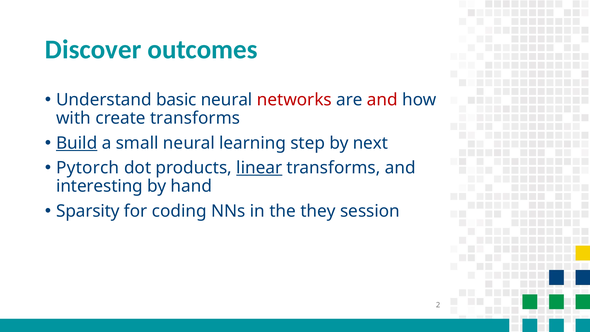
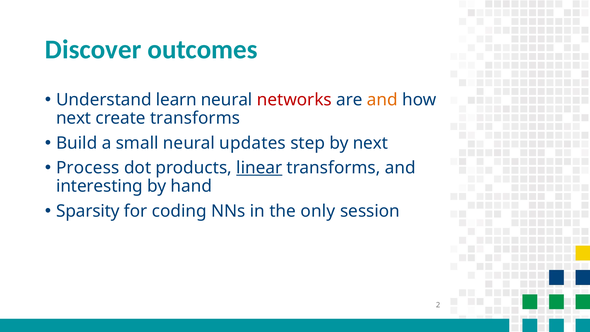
basic: basic -> learn (176, 100)
and colour: red -> orange (382, 100)
with: with -> next (74, 118)
Build underline: present -> none (77, 143)
learning: learning -> updates (253, 143)
Pytorch: Pytorch -> Process (88, 168)
they: they -> only (318, 211)
